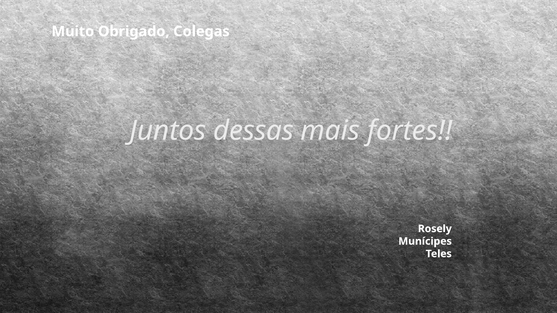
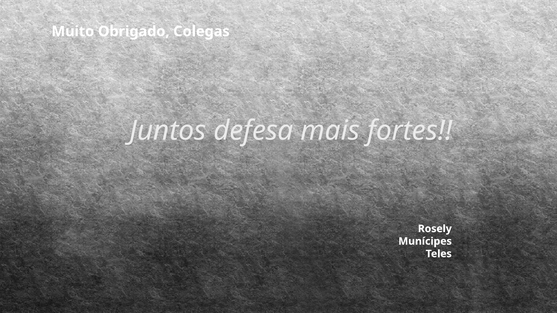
dessas: dessas -> defesa (254, 131)
